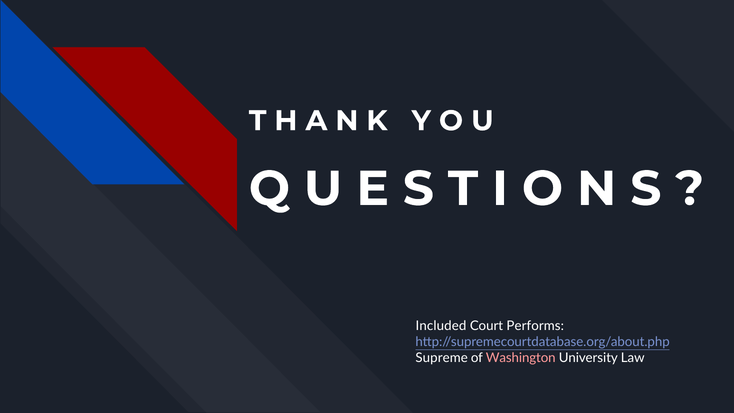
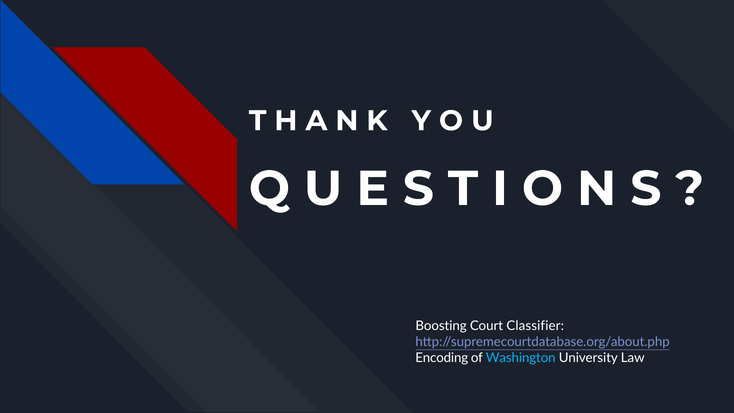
Included: Included -> Boosting (441, 326)
Performs: Performs -> Classifier (535, 326)
Supreme: Supreme -> Encoding (442, 358)
Washington colour: pink -> light blue (521, 358)
